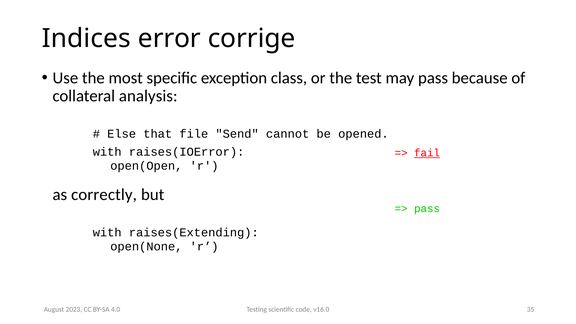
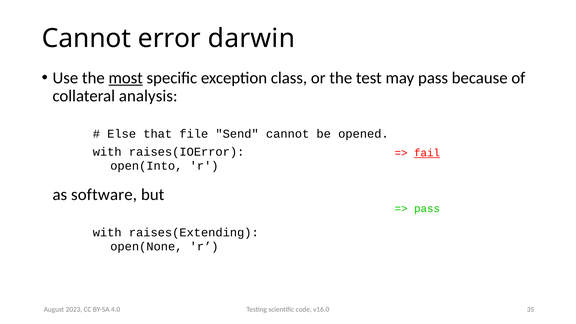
Indices: Indices -> Cannot (86, 38)
corrige: corrige -> darwin (251, 38)
most underline: none -> present (126, 78)
open(Open: open(Open -> open(Into (146, 166)
correctly: correctly -> software (104, 194)
